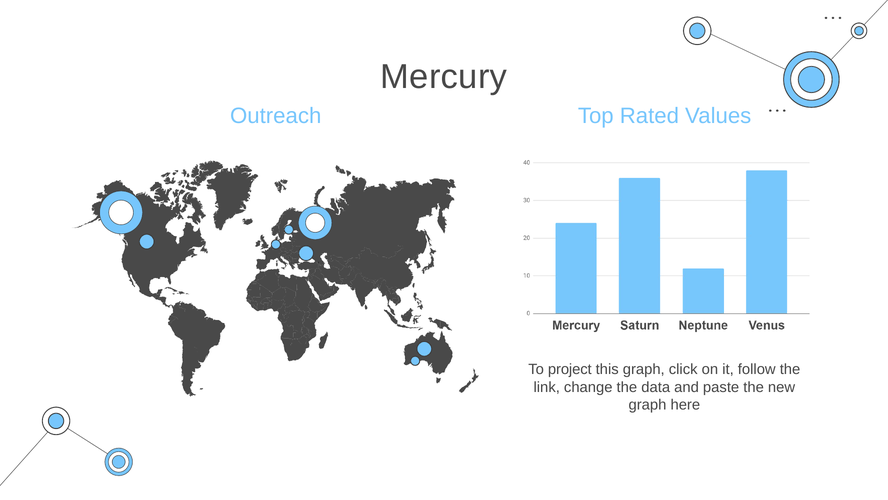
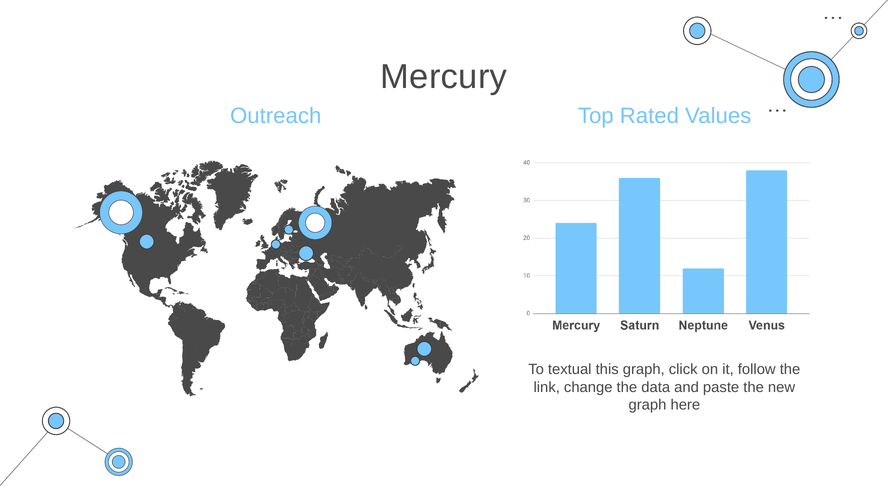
project: project -> textual (570, 369)
